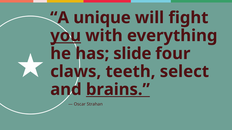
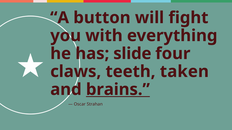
unique: unique -> button (102, 18)
you underline: present -> none (66, 36)
select: select -> taken (184, 72)
